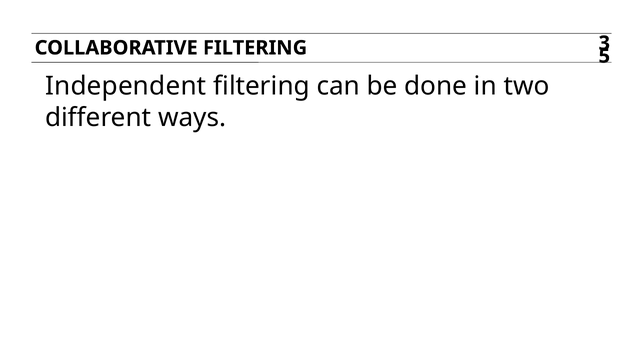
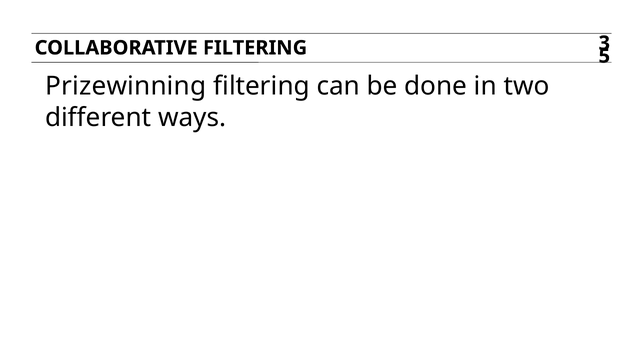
Independent: Independent -> Prizewinning (126, 86)
